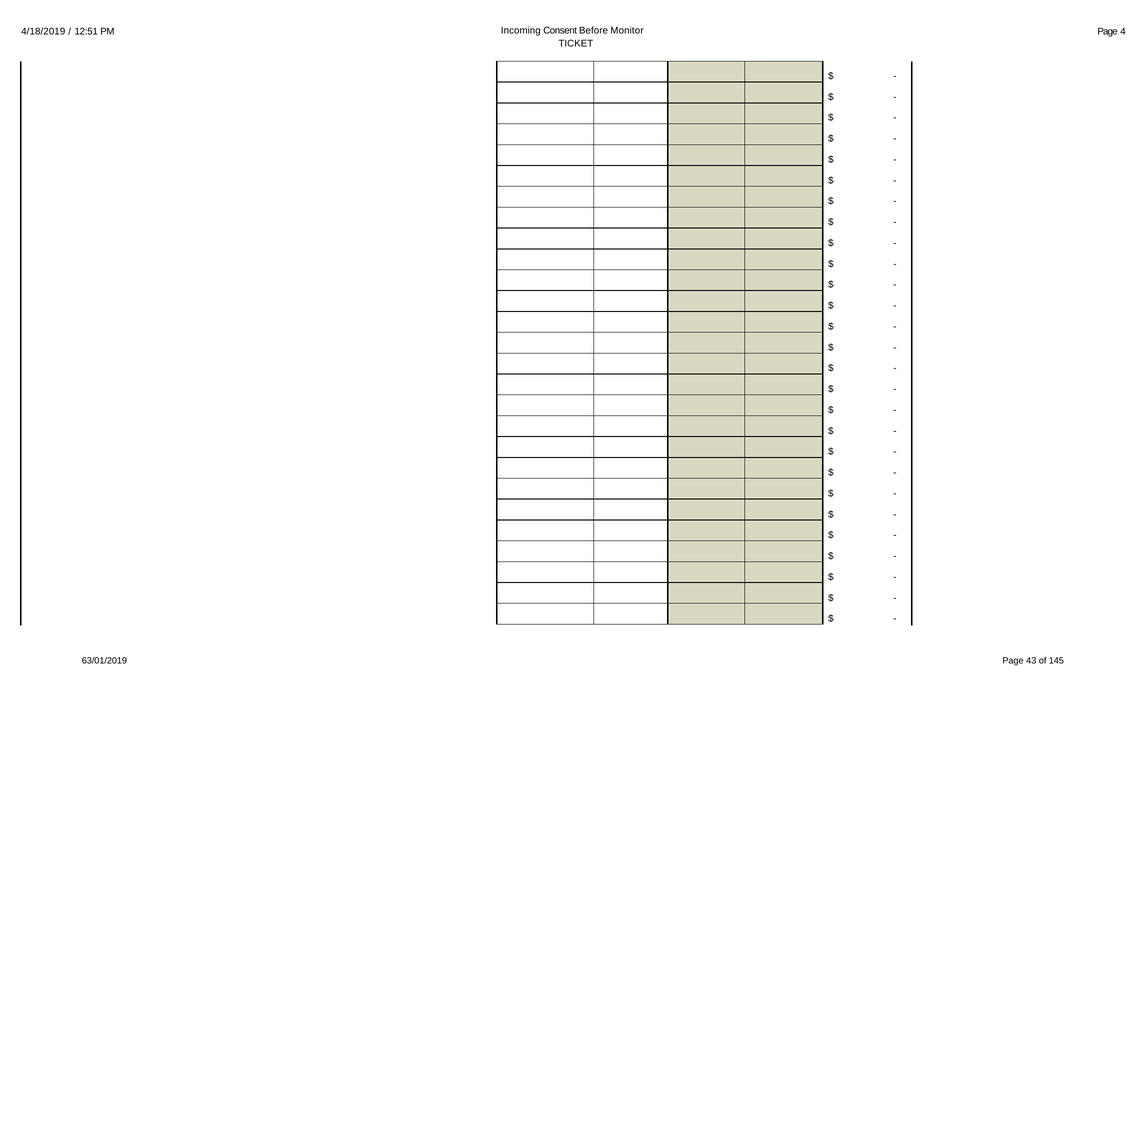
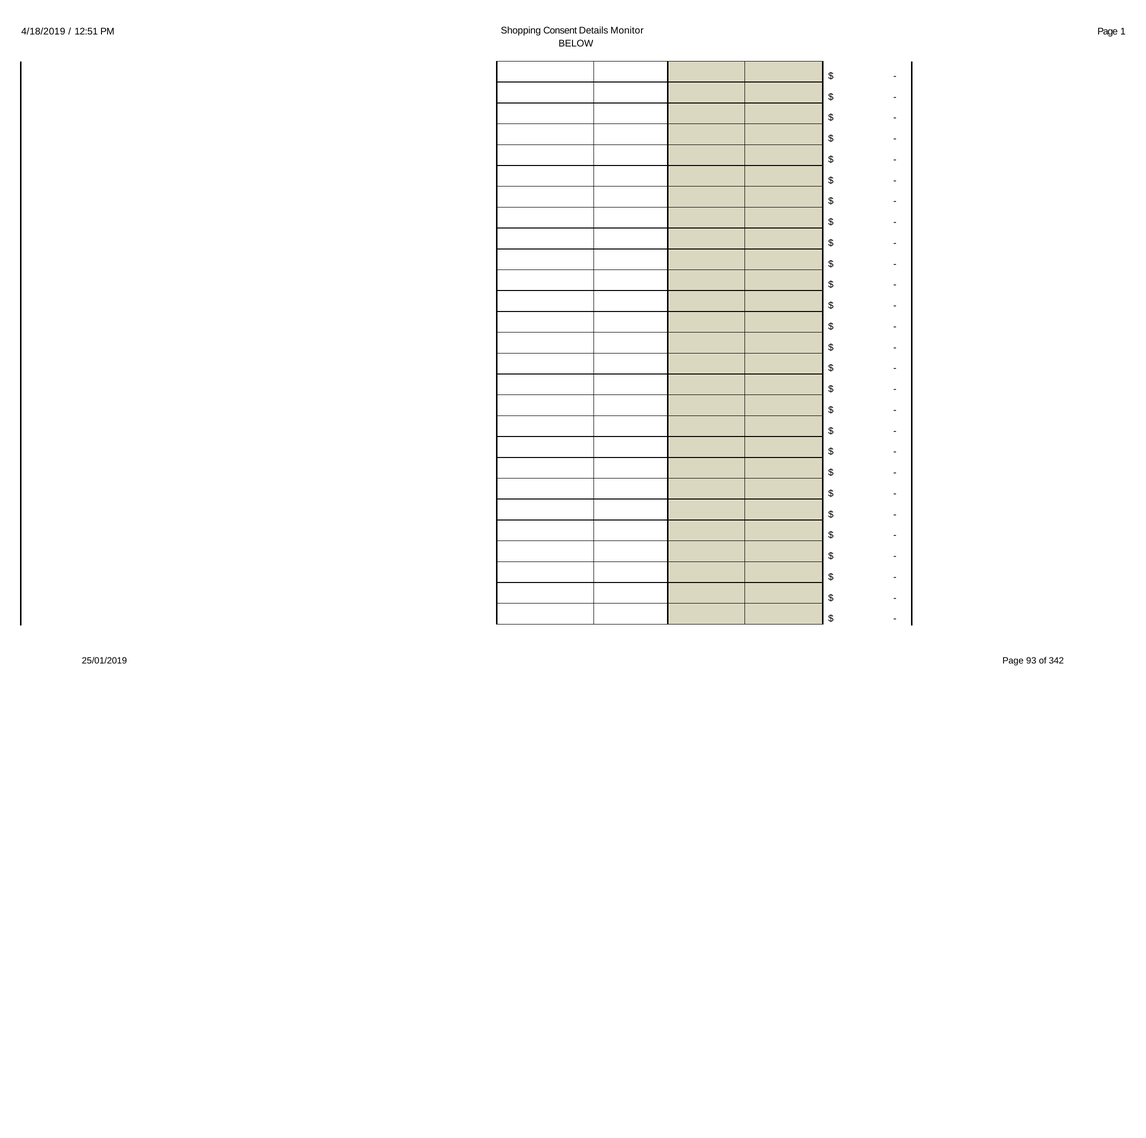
Incoming: Incoming -> Shopping (521, 31)
Before: Before -> Details (594, 31)
4: 4 -> 1 (1123, 32)
TICKET: TICKET -> BELOW (576, 44)
63/01/2019: 63/01/2019 -> 25/01/2019 (104, 661)
43: 43 -> 93 (1031, 661)
145: 145 -> 342 (1056, 661)
